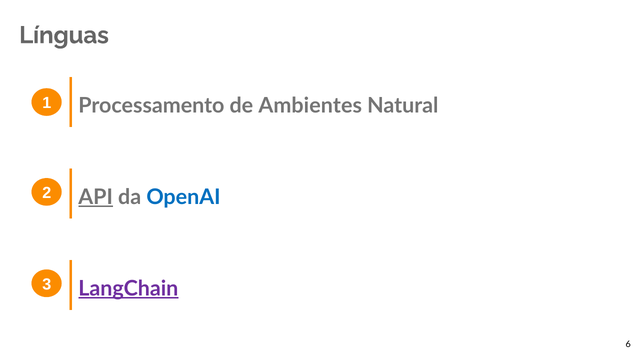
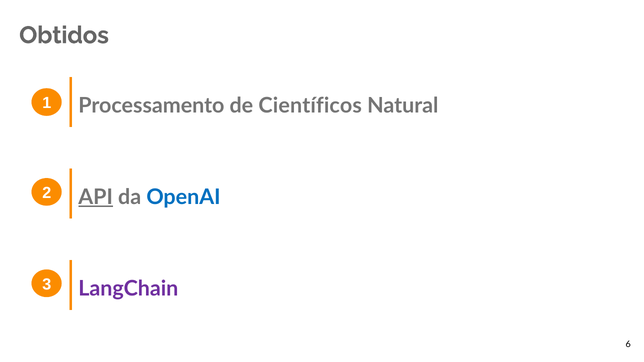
Línguas: Línguas -> Obtidos (64, 35)
Ambientes: Ambientes -> Científicos (310, 106)
LangChain underline: present -> none (128, 289)
